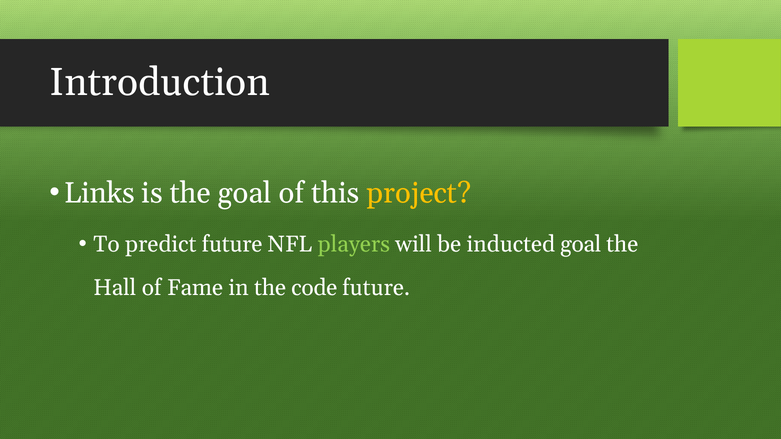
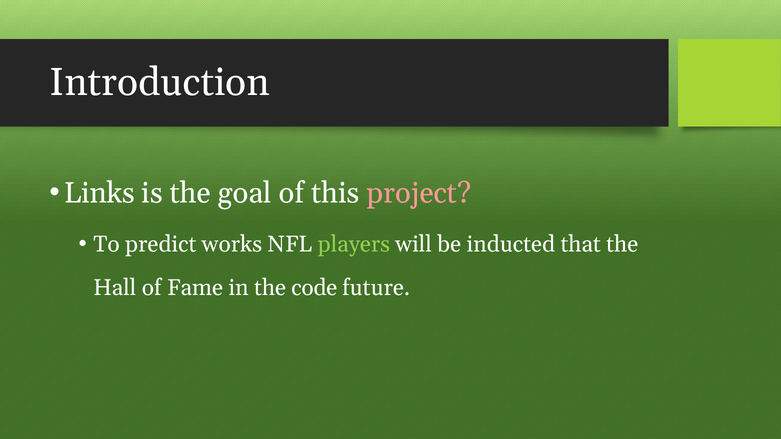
project colour: yellow -> pink (419, 193)
predict future: future -> works (232, 244)
inducted goal: goal -> that (581, 244)
